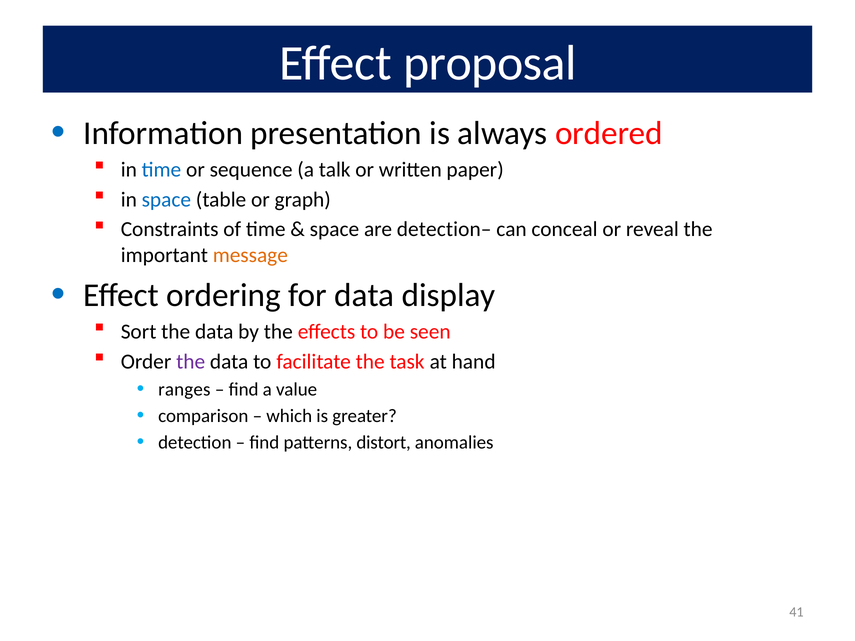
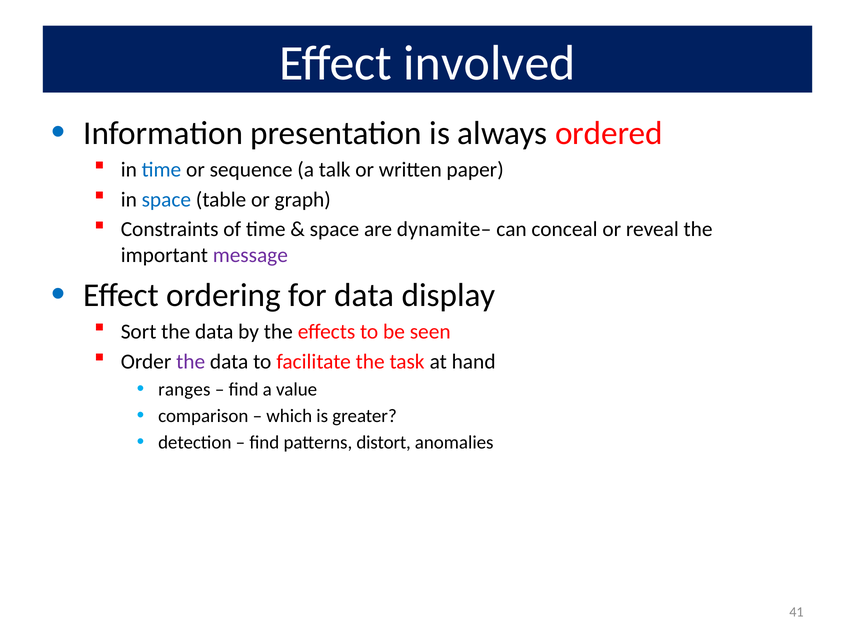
proposal: proposal -> involved (490, 63)
detection–: detection– -> dynamite– (444, 230)
message colour: orange -> purple (250, 255)
